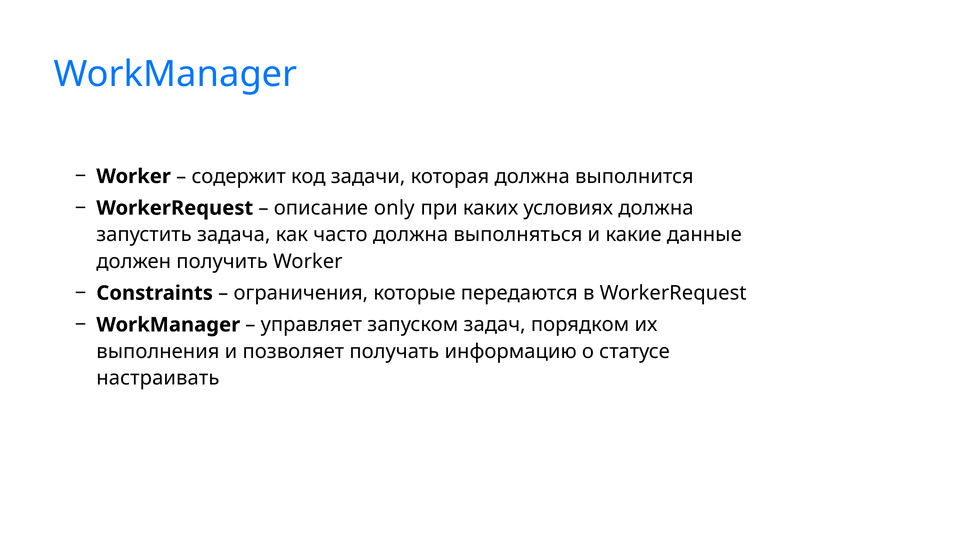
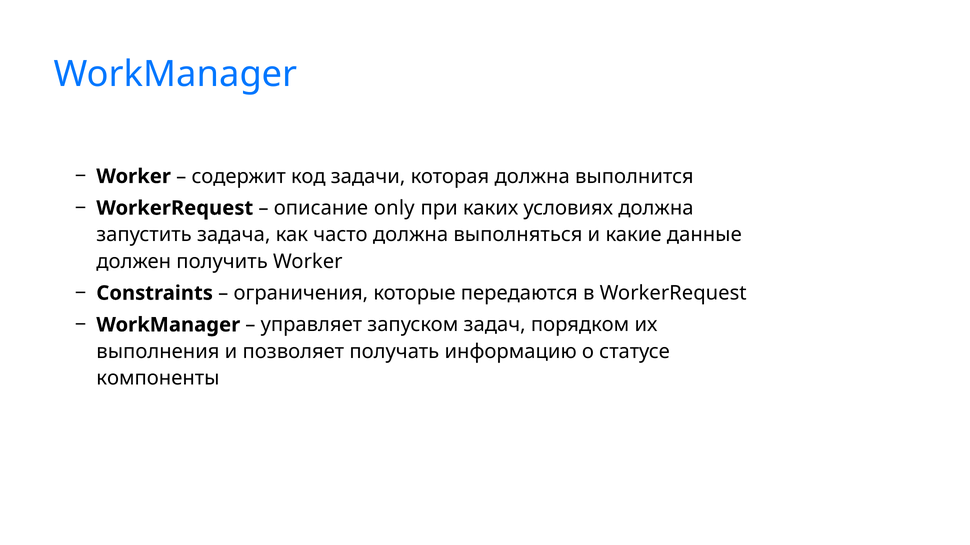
настраивать: настраивать -> компоненты (158, 379)
